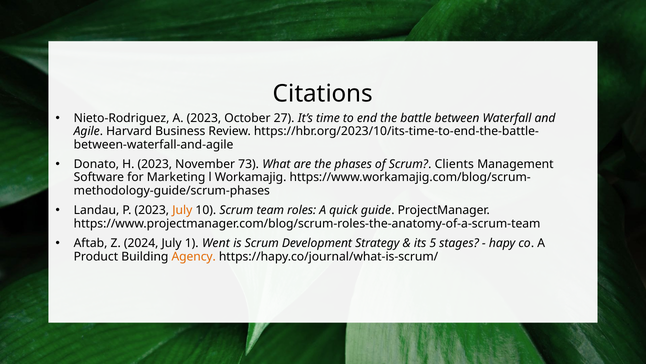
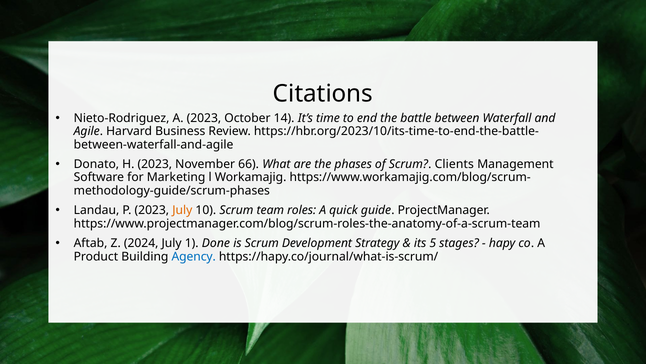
27: 27 -> 14 (284, 118)
73: 73 -> 66 (249, 164)
Went: Went -> Done (216, 243)
Agency colour: orange -> blue (194, 256)
